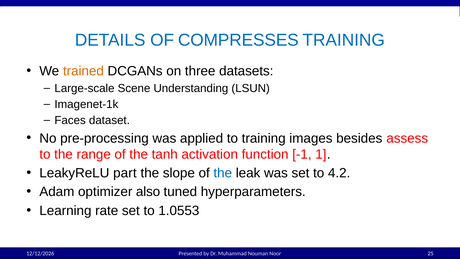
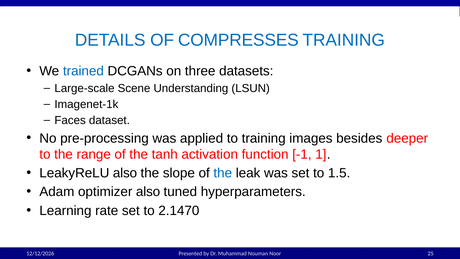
trained colour: orange -> blue (83, 71)
assess: assess -> deeper (407, 138)
LeakyReLU part: part -> also (125, 173)
4.2: 4.2 -> 1.5 (339, 173)
1.0553: 1.0553 -> 2.1470 (179, 210)
